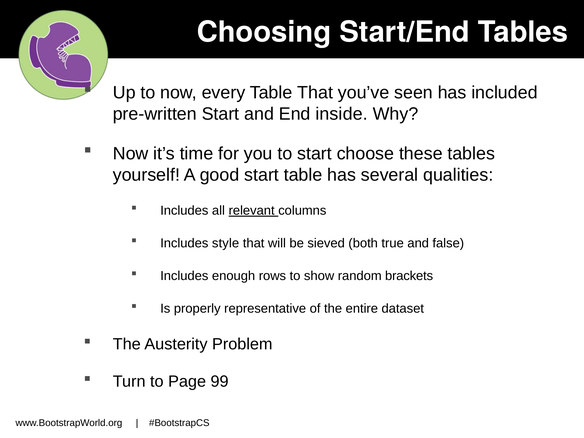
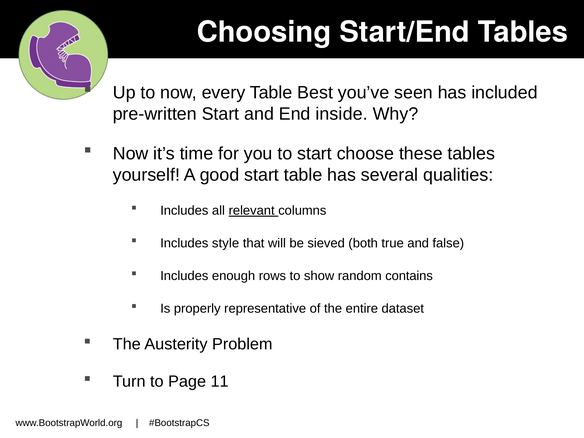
Table That: That -> Best (315, 93)
brackets: brackets -> contains (409, 276)
99: 99 -> 11 (220, 382)
